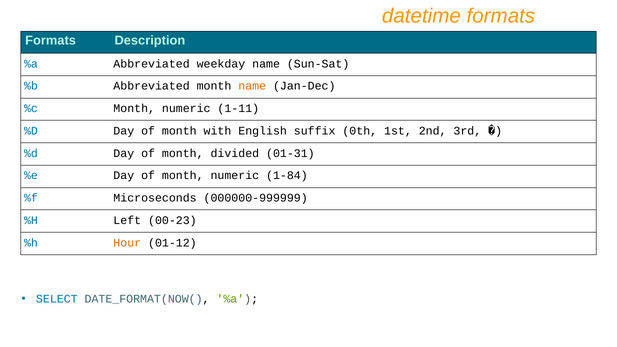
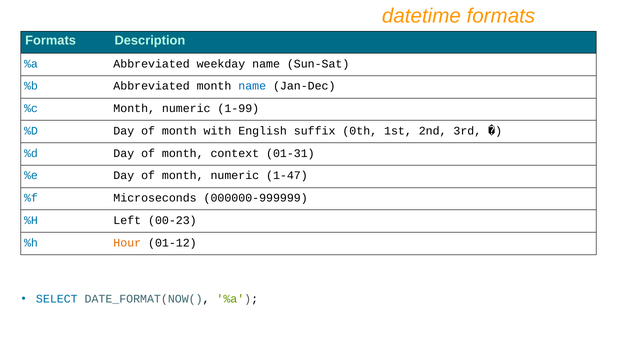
name colour: orange -> blue (252, 86)
1-11: 1-11 -> 1-99 (238, 109)
divided: divided -> context (235, 153)
1-84: 1-84 -> 1-47 (287, 176)
